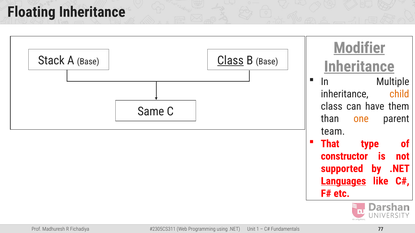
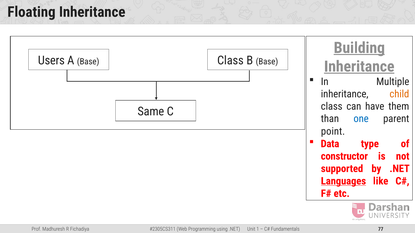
Modifier: Modifier -> Building (359, 48)
Stack: Stack -> Users (51, 60)
Class underline: present -> none (230, 60)
one colour: orange -> blue (361, 119)
team: team -> point (333, 132)
That: That -> Data (330, 144)
